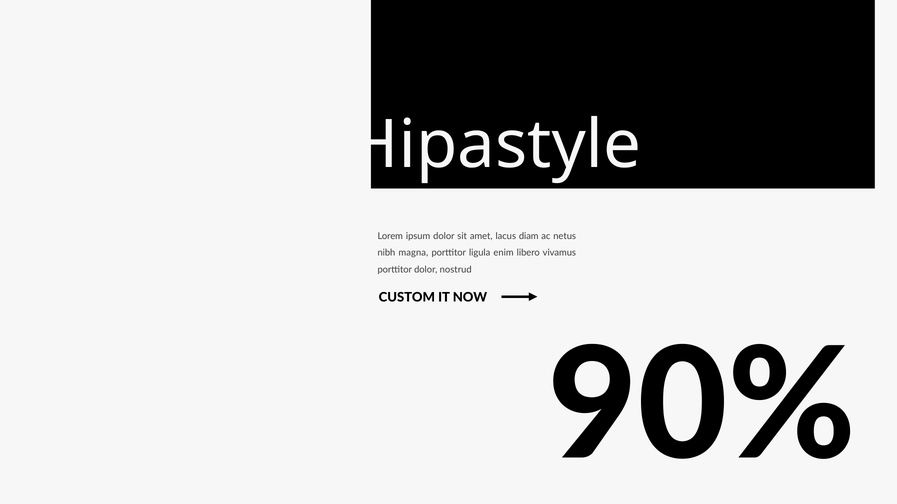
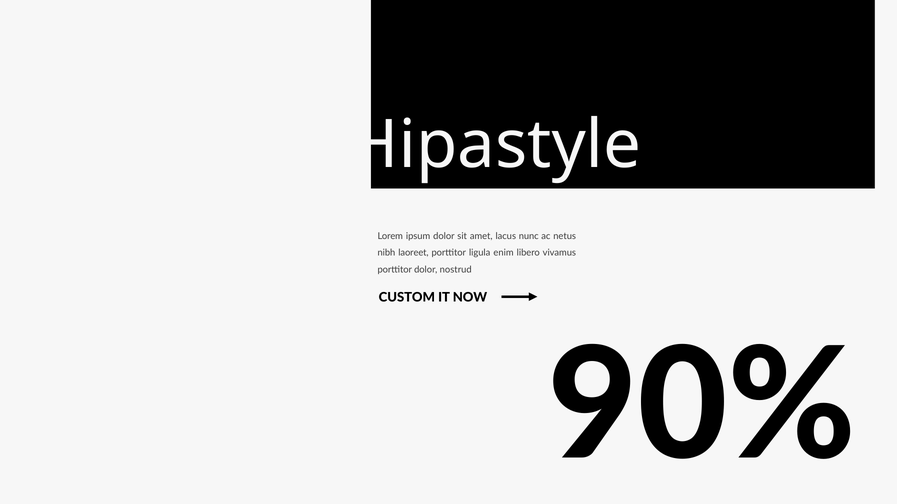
diam: diam -> nunc (529, 236)
magna: magna -> laoreet (413, 253)
